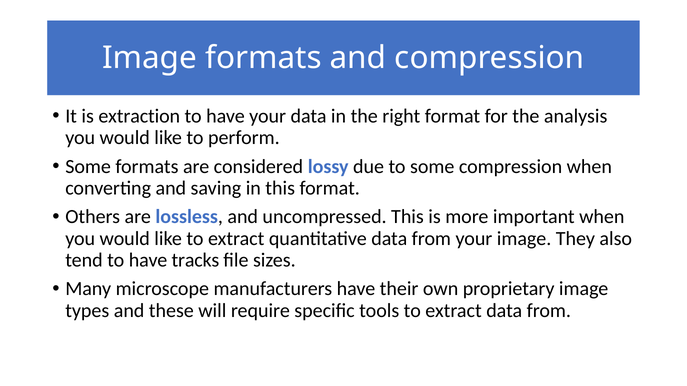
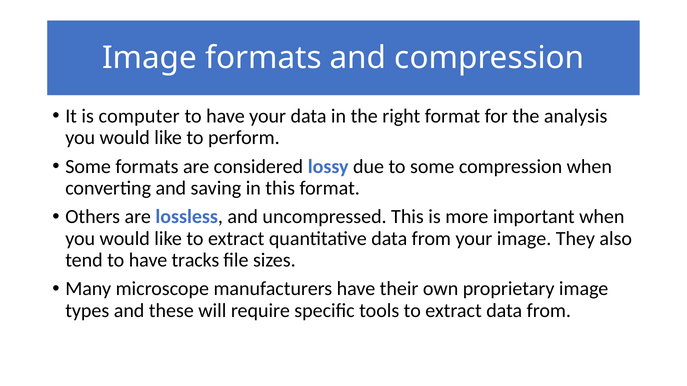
extraction: extraction -> computer (139, 116)
